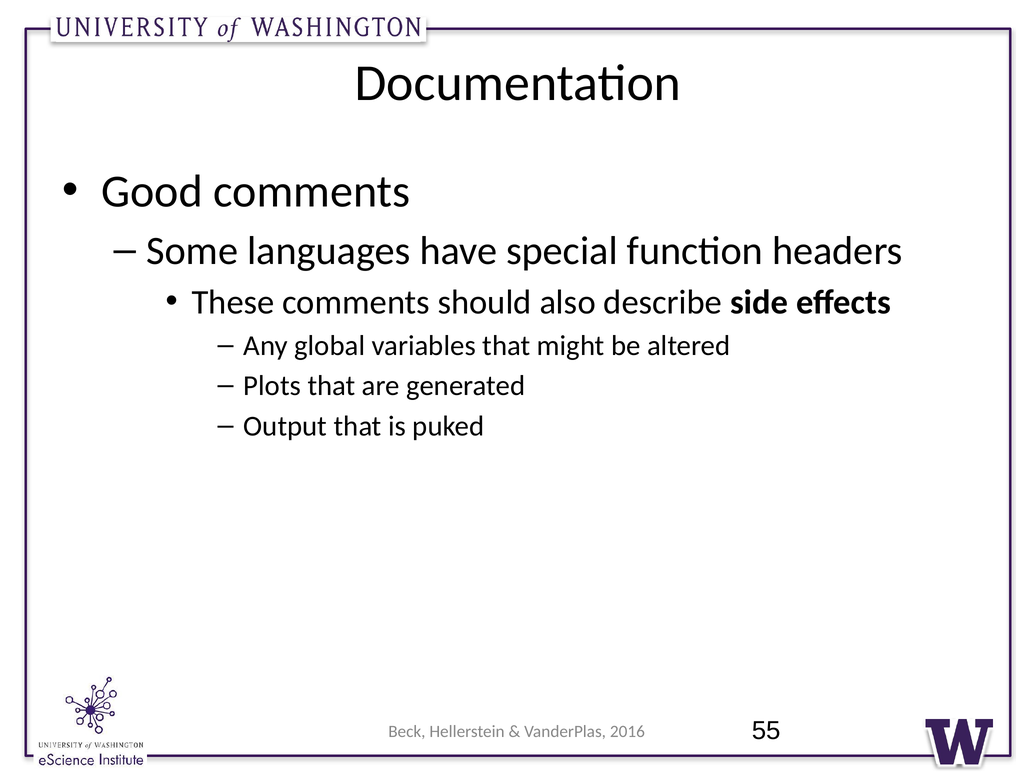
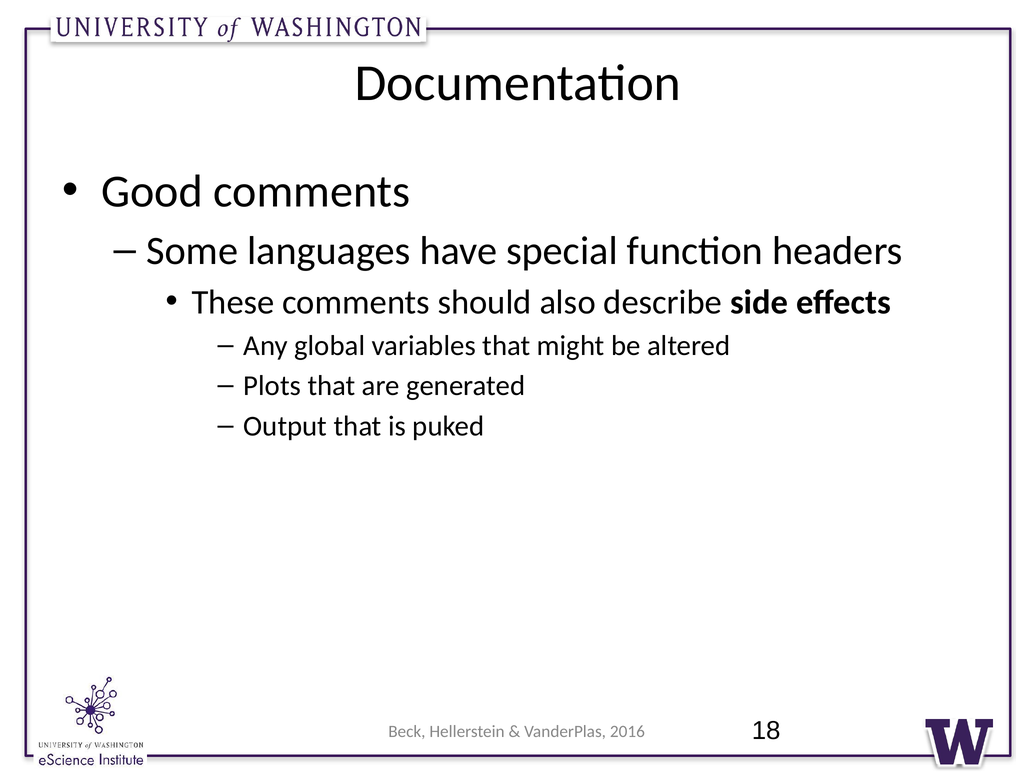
55: 55 -> 18 (766, 730)
